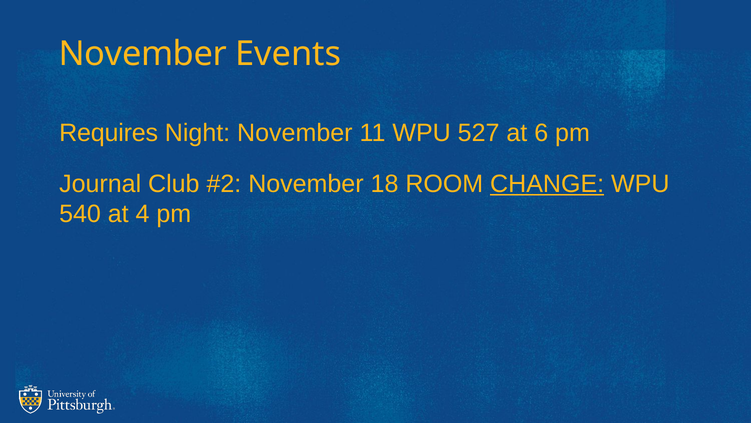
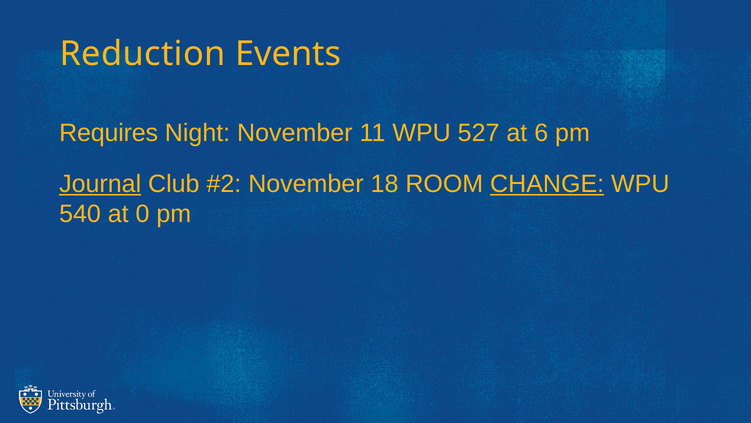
November: November -> Reduction (143, 54)
Journal underline: none -> present (100, 184)
4: 4 -> 0 (143, 214)
